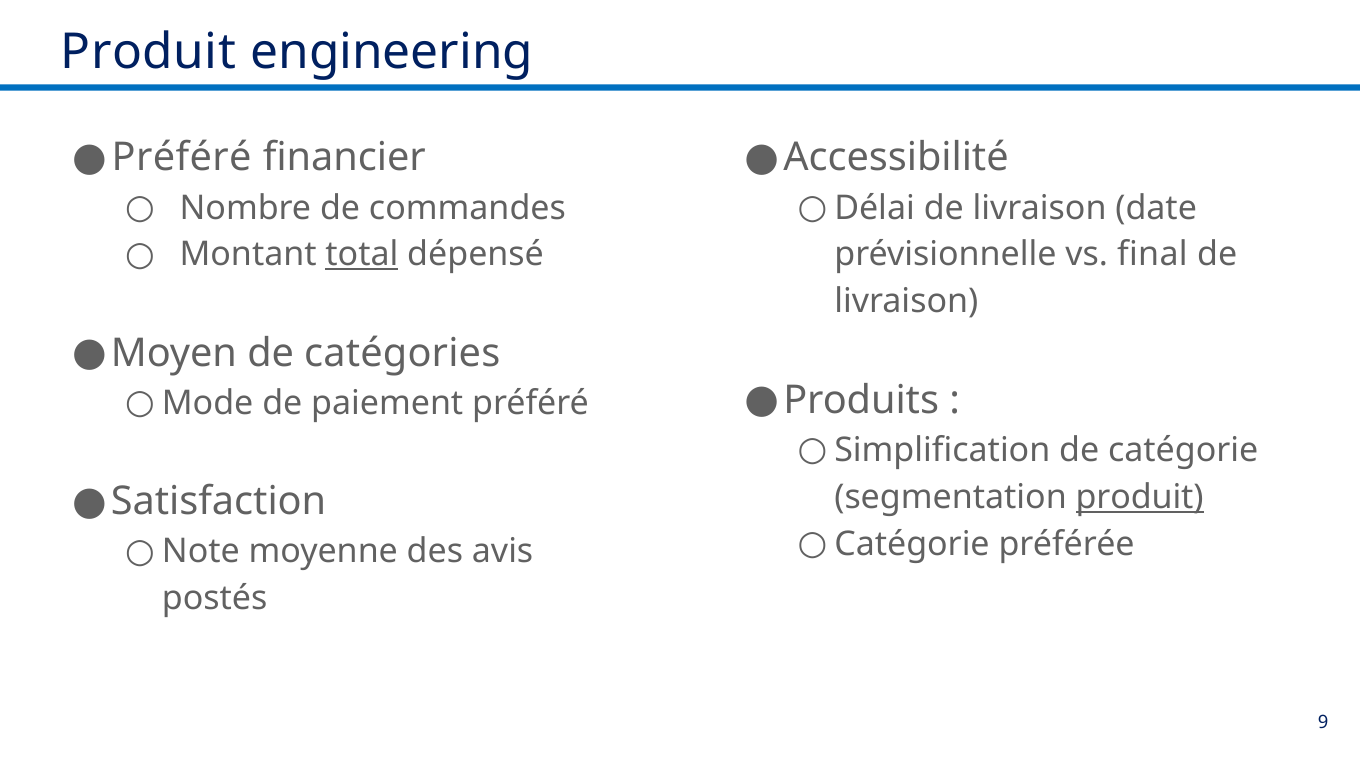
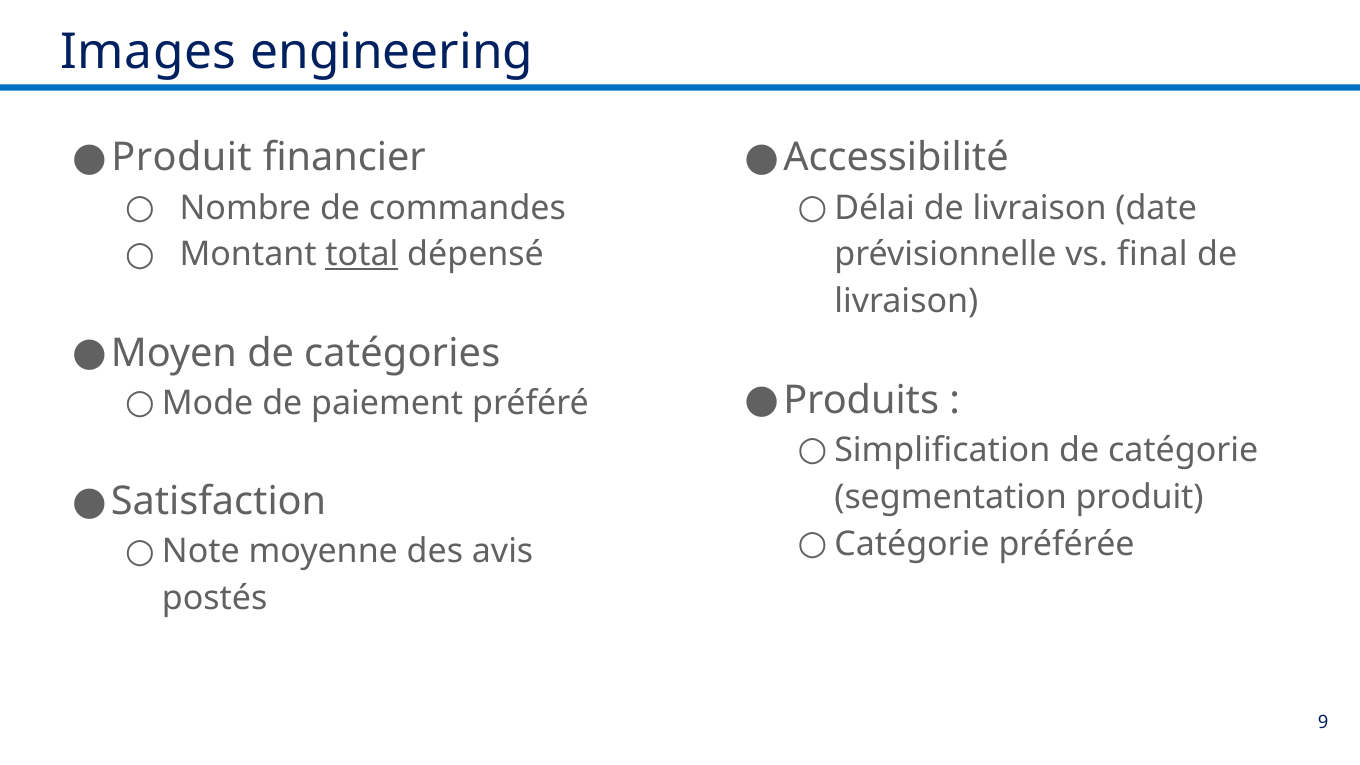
Produit: Produit -> Images (148, 52)
Préféré: Préféré -> Produit (182, 158)
produit underline: present -> none (1140, 497)
